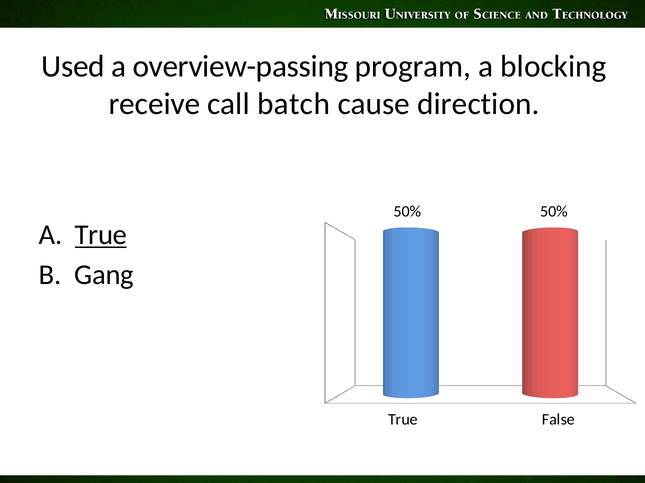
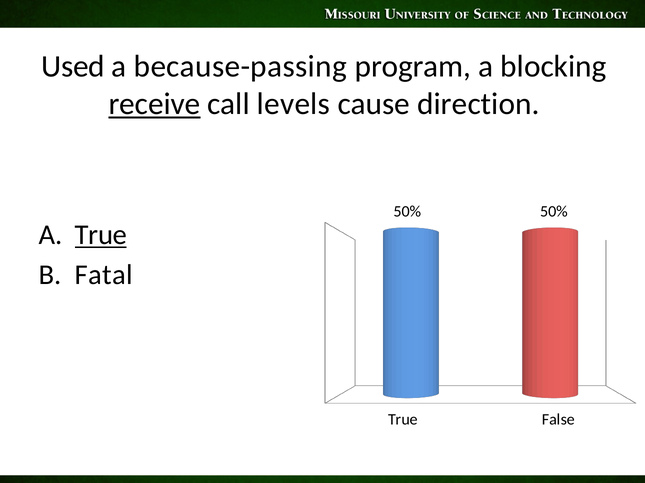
overview-passing: overview-passing -> because-passing (240, 67)
receive underline: none -> present (155, 104)
batch: batch -> levels (294, 104)
Gang: Gang -> Fatal (104, 275)
